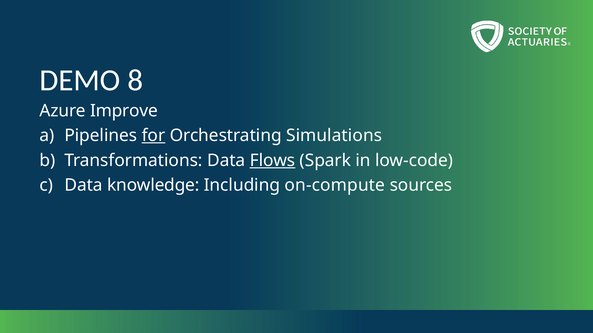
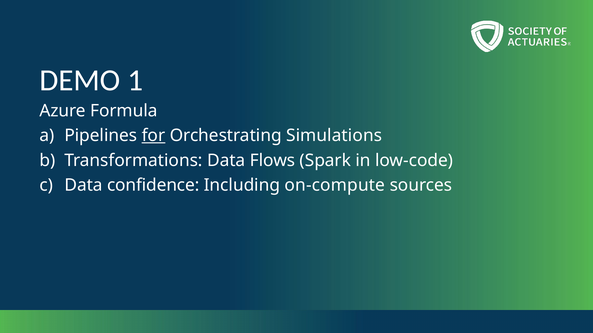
8: 8 -> 1 (135, 80)
Improve: Improve -> Formula (124, 111)
Flows underline: present -> none (273, 161)
knowledge: knowledge -> confidence (153, 185)
